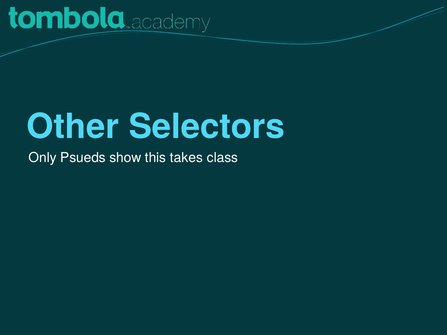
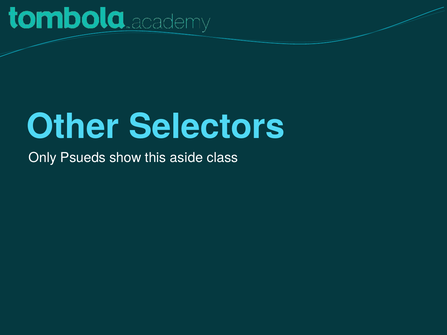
takes: takes -> aside (186, 158)
